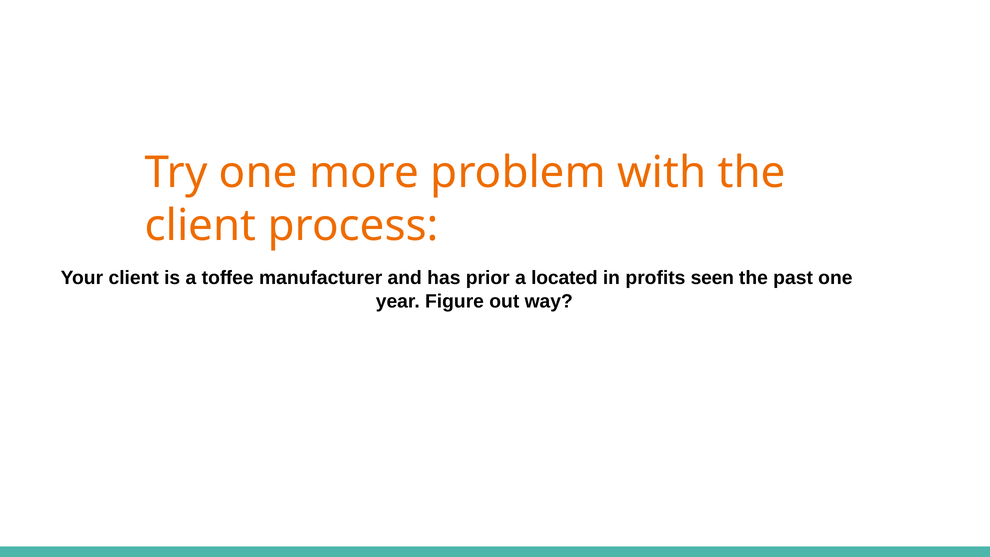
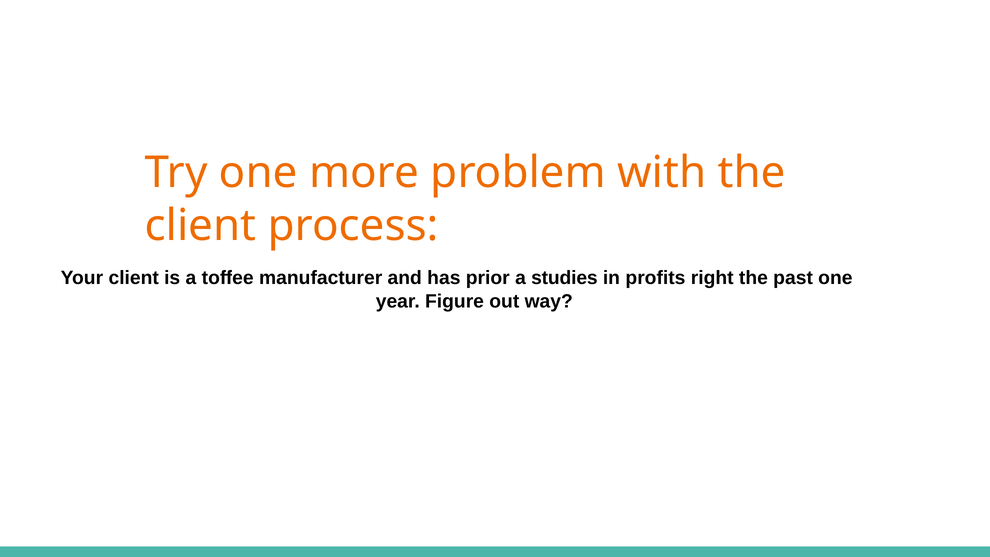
located: located -> studies (564, 278)
seen: seen -> right (712, 278)
